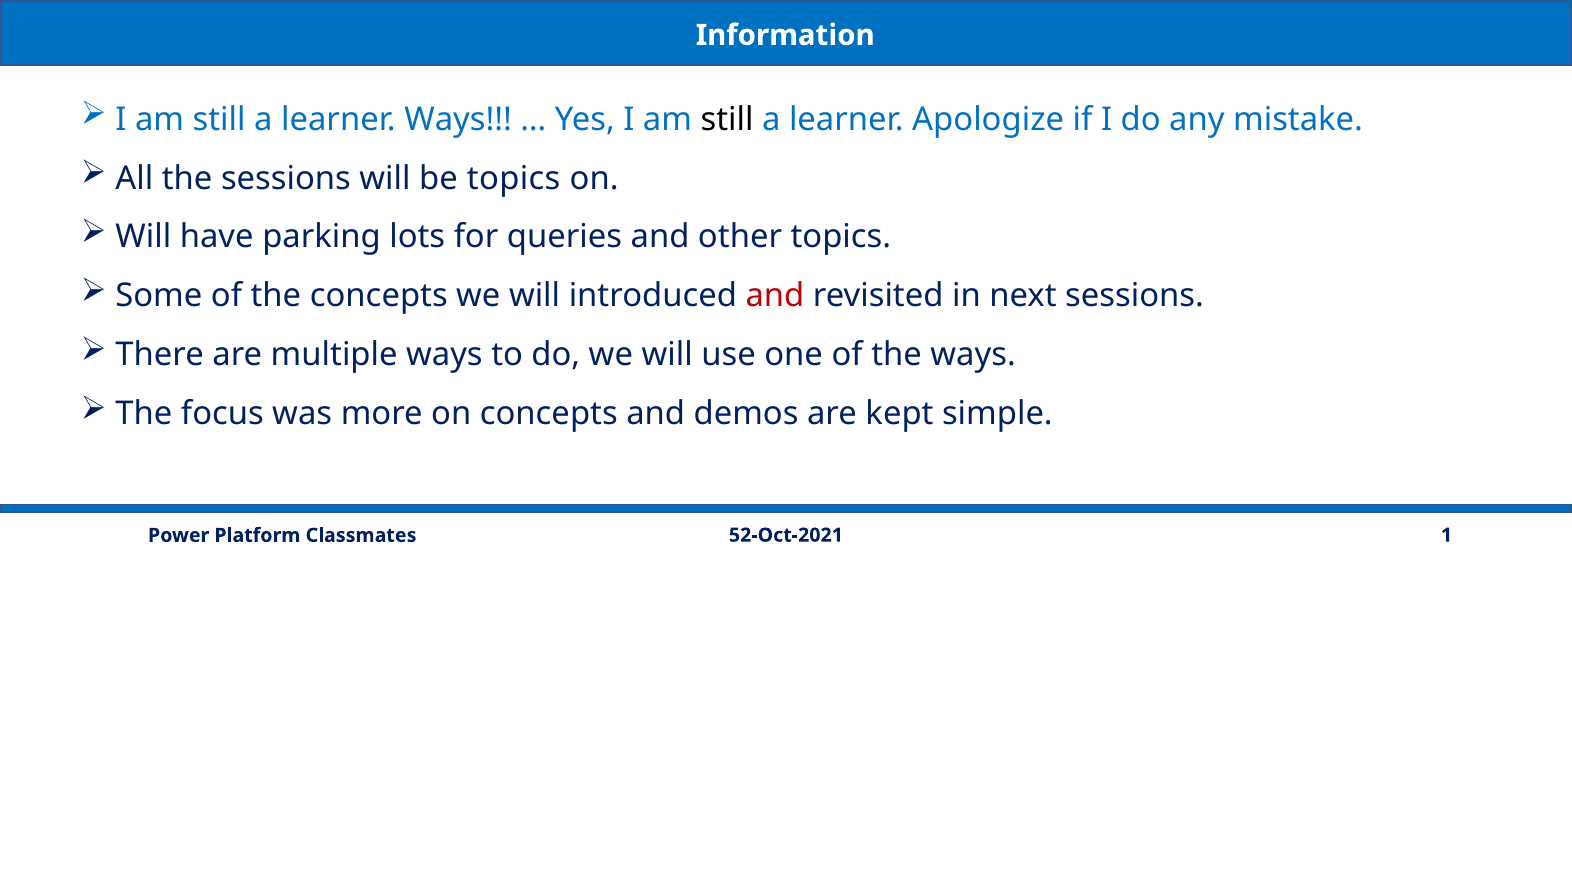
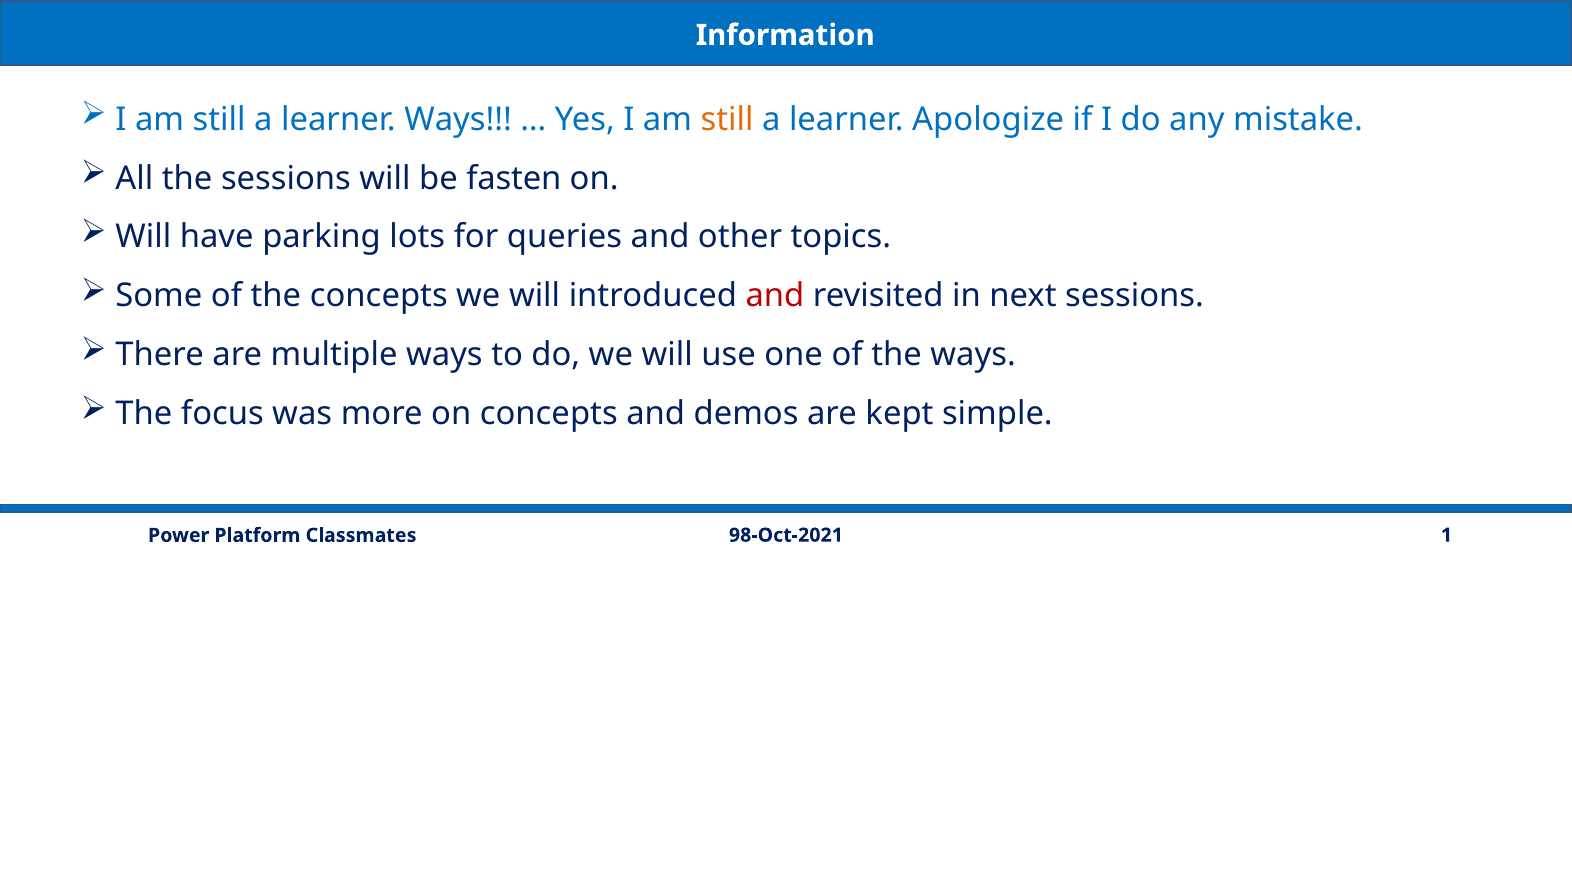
still colour: black -> orange (727, 119)
be topics: topics -> fasten (514, 178)
52-Oct-2021: 52-Oct-2021 -> 98-Oct-2021 (786, 535)
